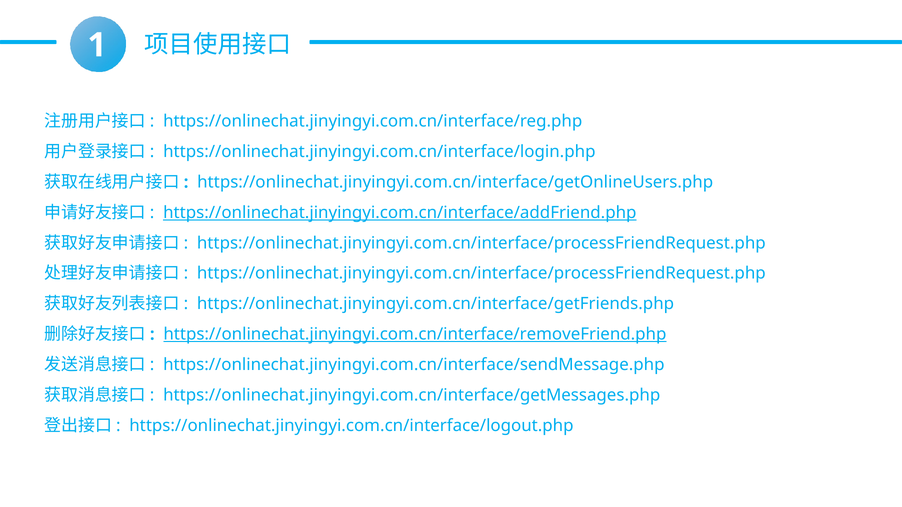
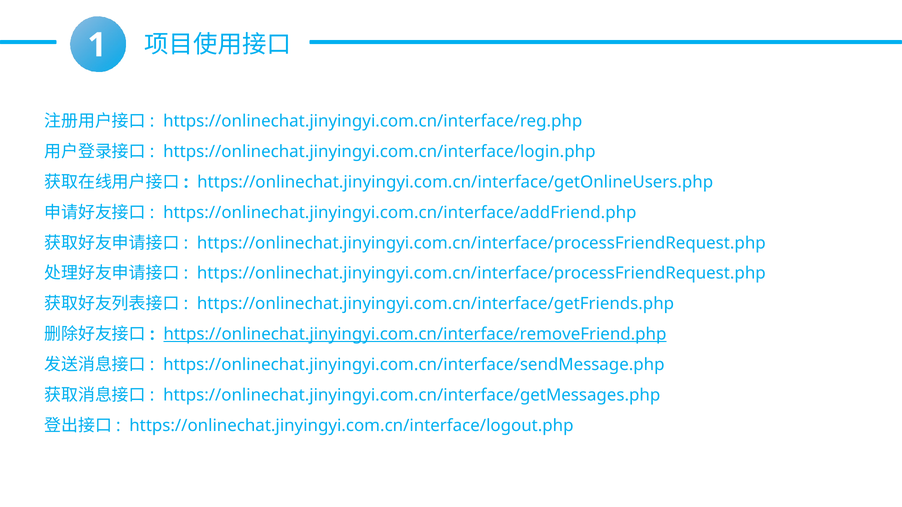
https://onlinechat.jinyingyi.com.cn/interface/addFriend.php underline: present -> none (400, 213)
